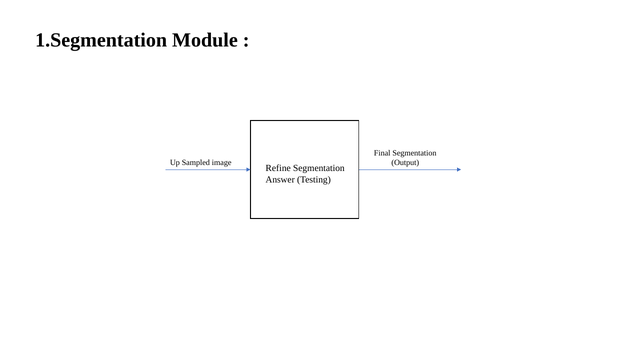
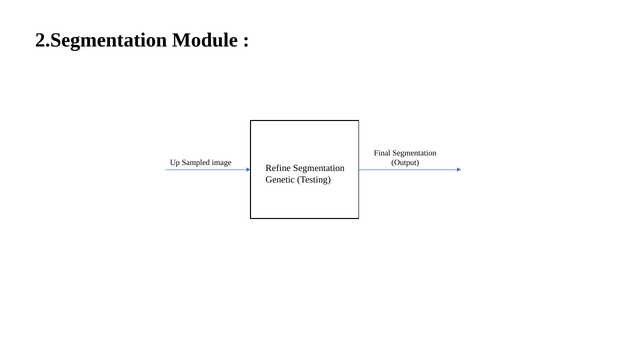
1.Segmentation: 1.Segmentation -> 2.Segmentation (101, 40)
Answer: Answer -> Genetic (280, 180)
